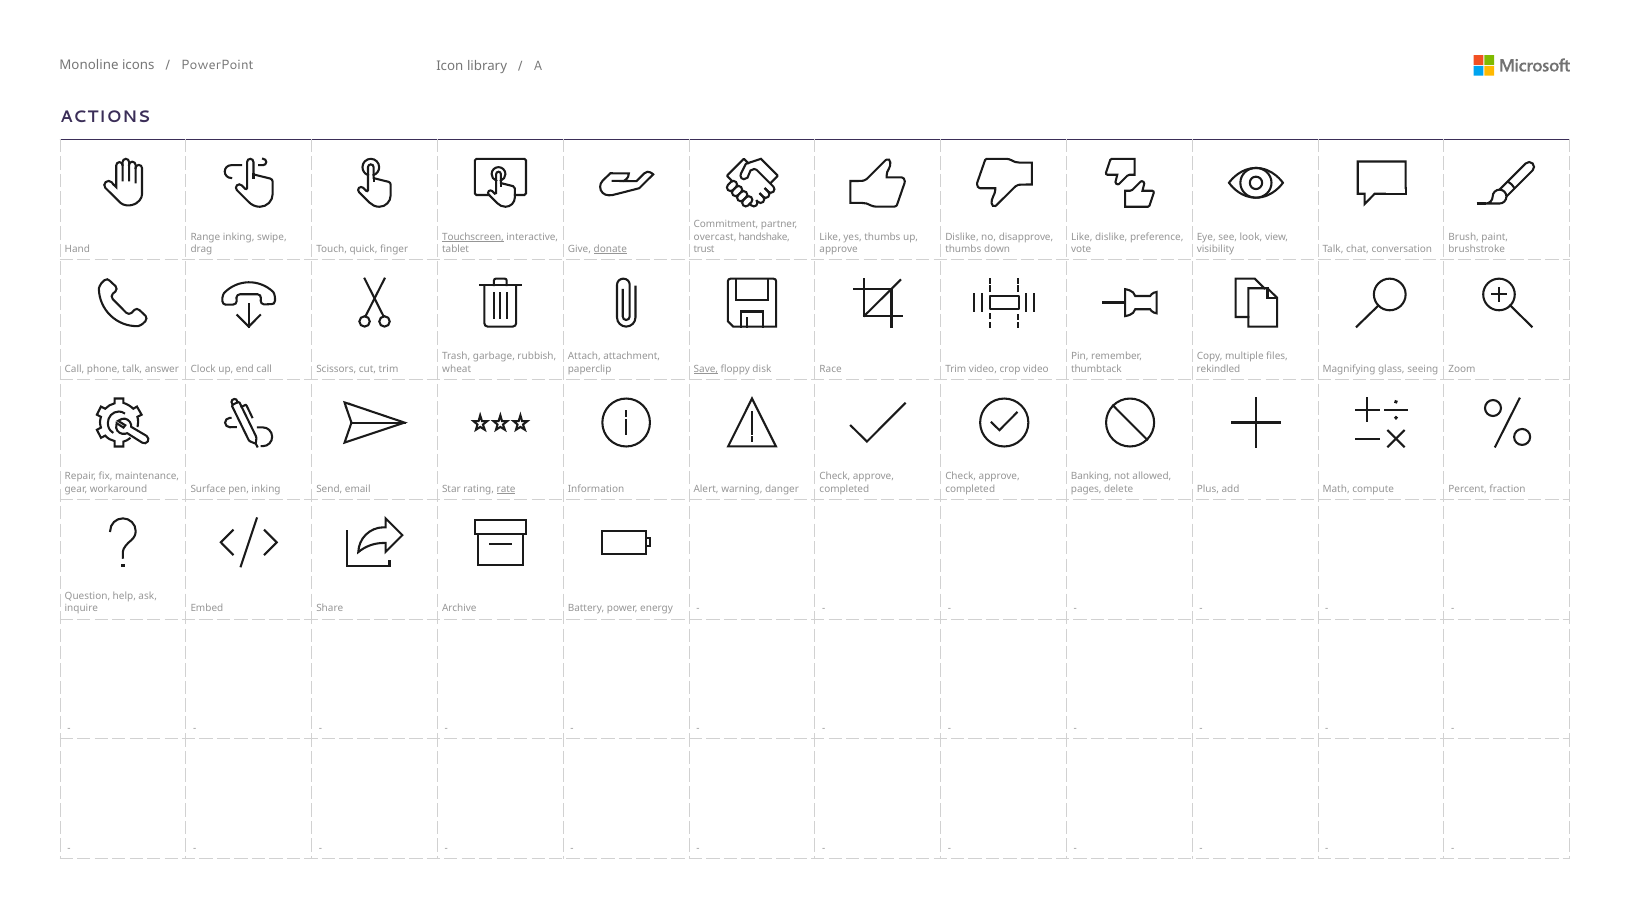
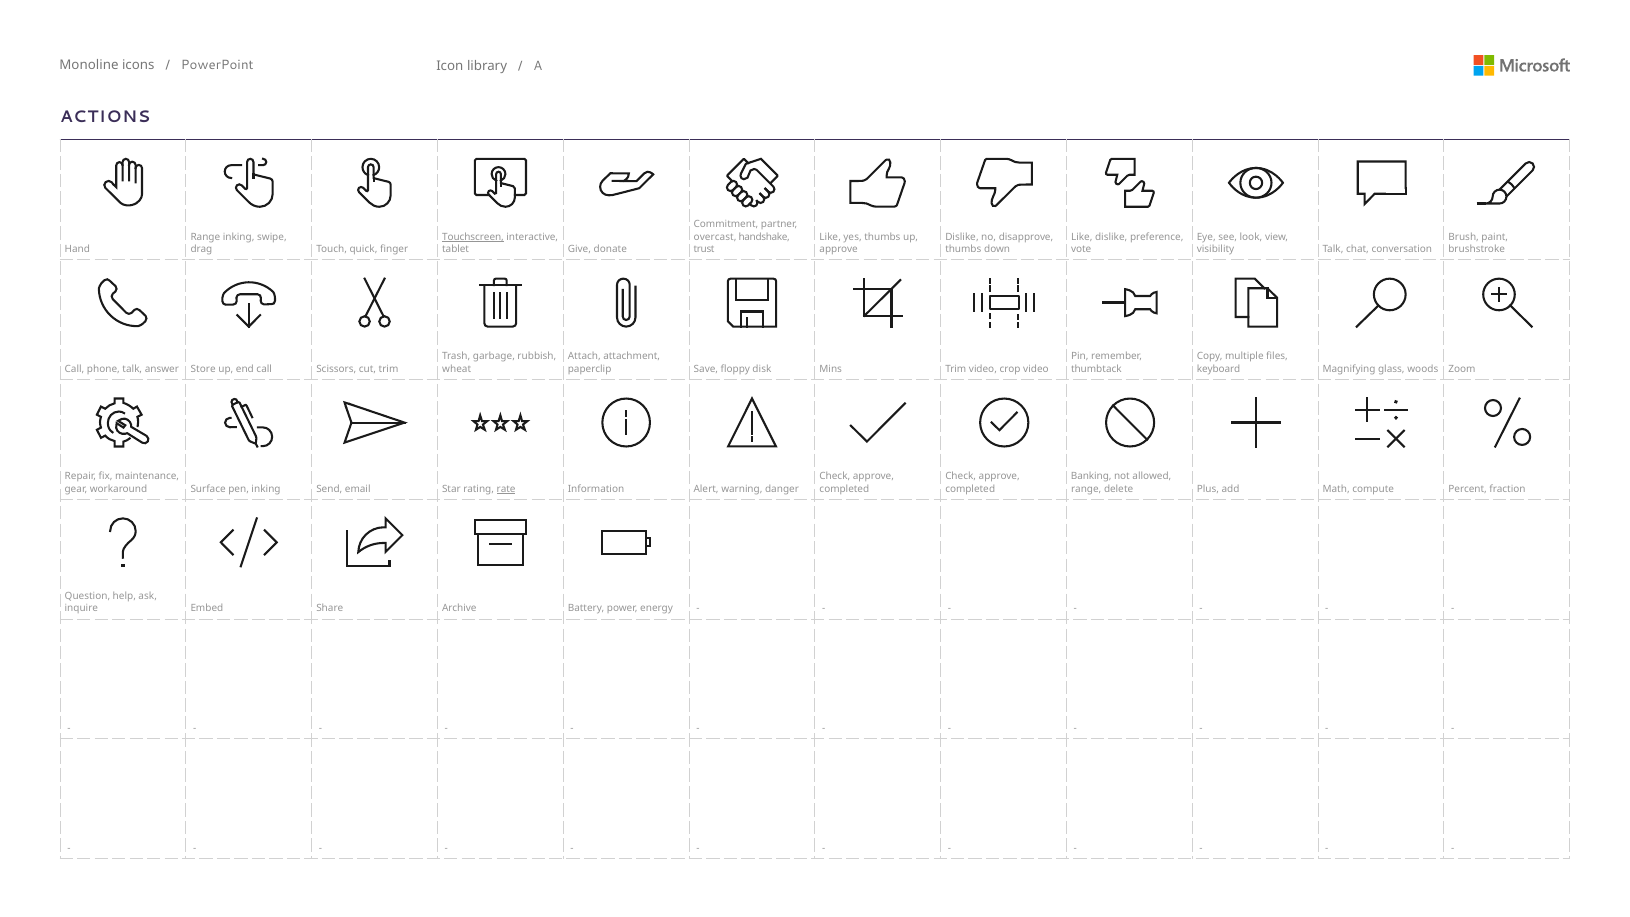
donate underline: present -> none (610, 249)
Clock: Clock -> Store (203, 369)
Save underline: present -> none (706, 369)
Race: Race -> Mins (831, 369)
rekindled: rekindled -> keyboard (1219, 369)
seeing: seeing -> woods (1423, 369)
pages: pages -> range (1086, 489)
